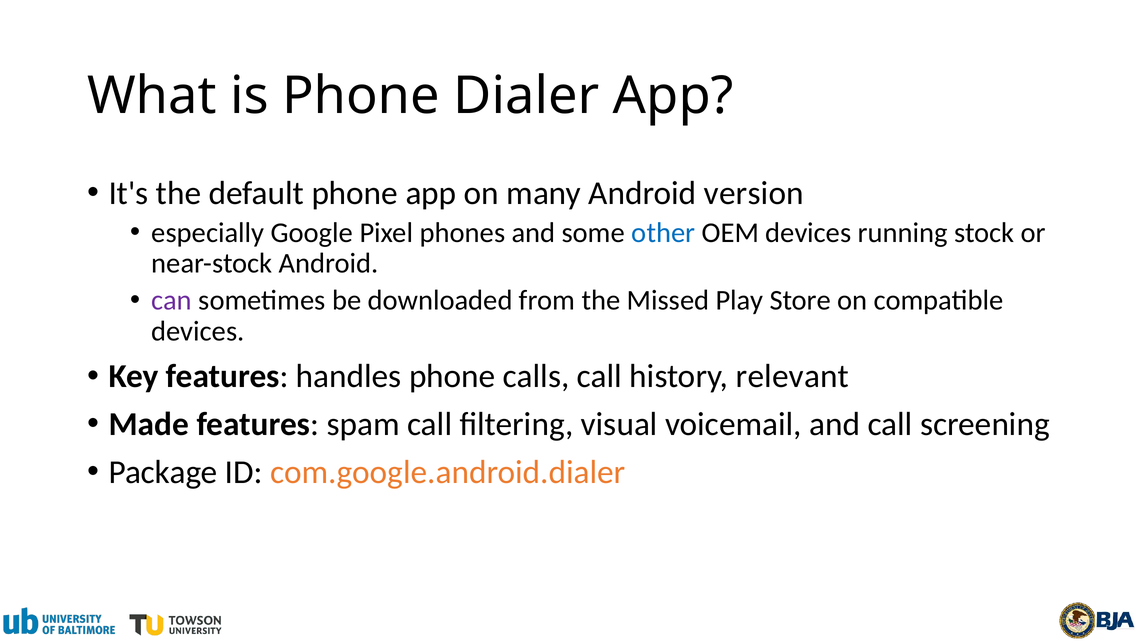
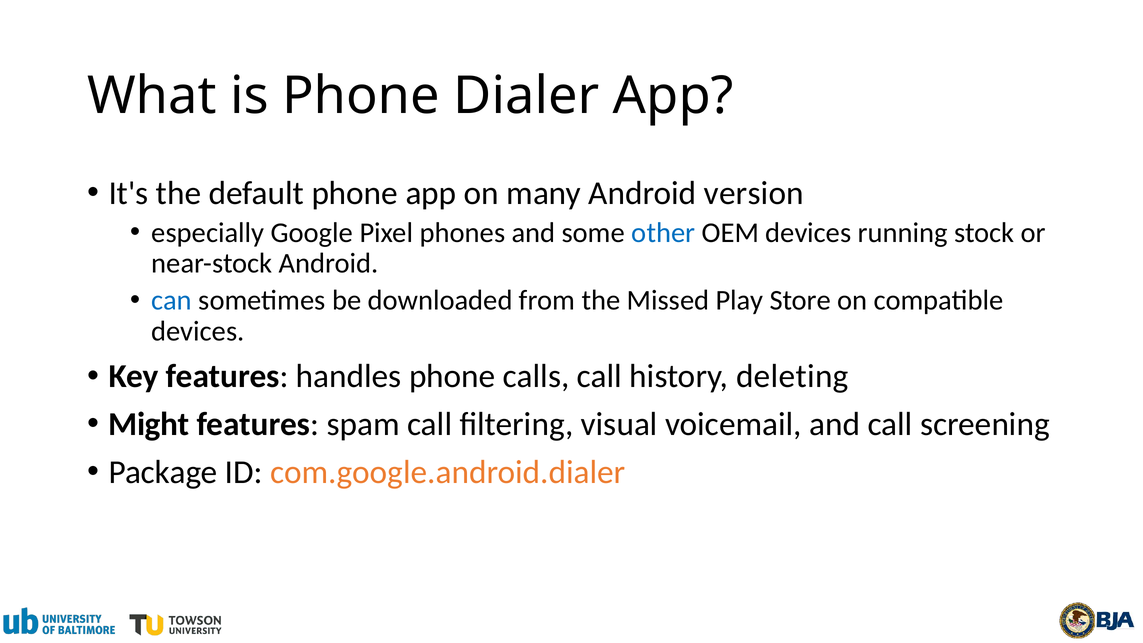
can colour: purple -> blue (172, 300)
relevant: relevant -> deleting (792, 376)
Made: Made -> Might (149, 424)
